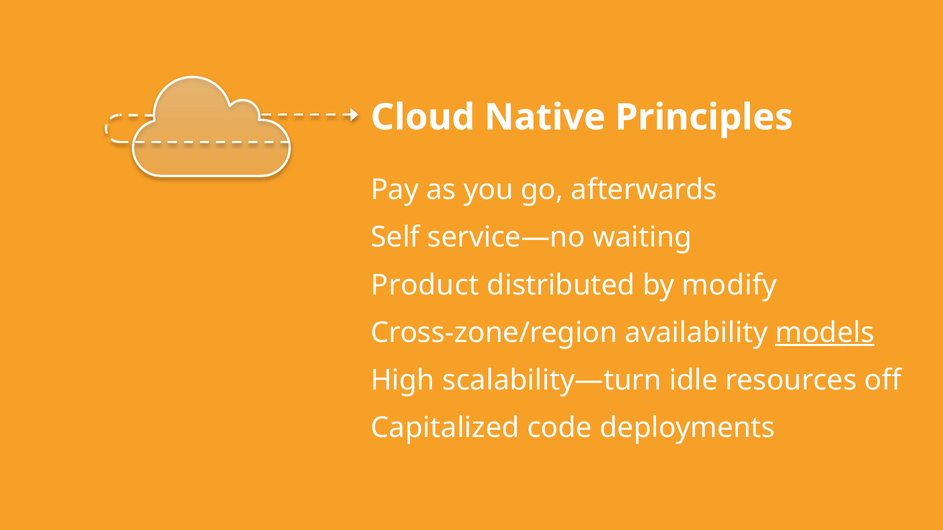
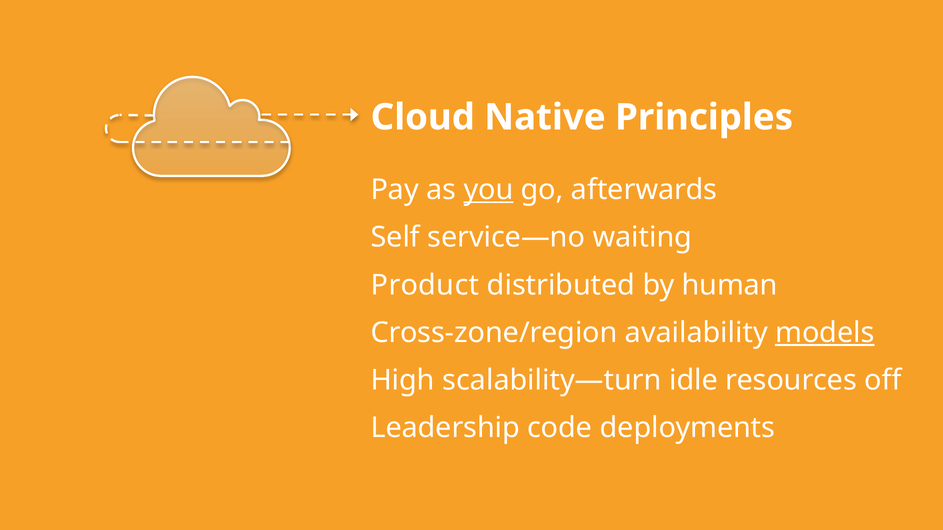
you underline: none -> present (488, 190)
modify: modify -> human (730, 285)
Capitalized: Capitalized -> Leadership (445, 428)
